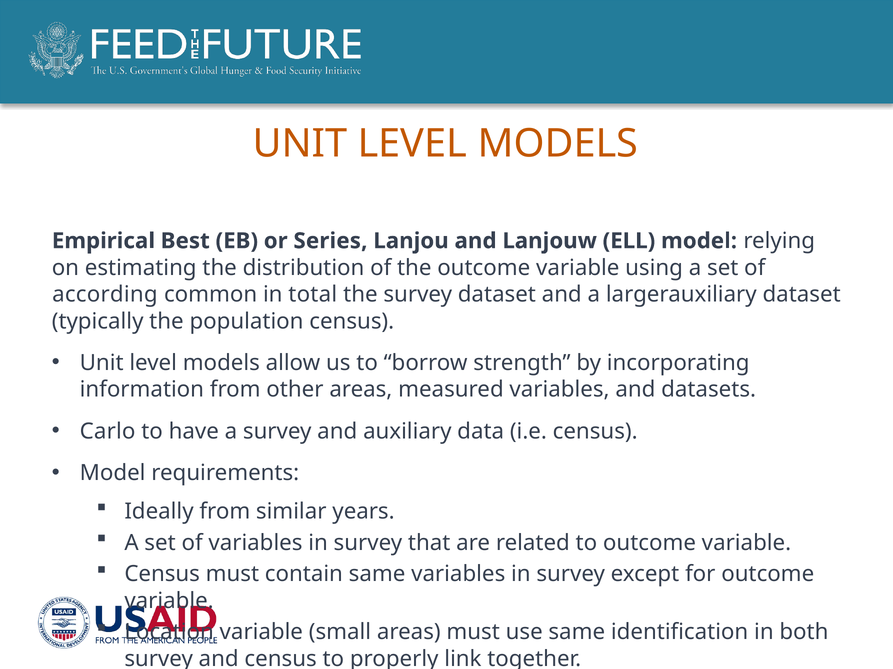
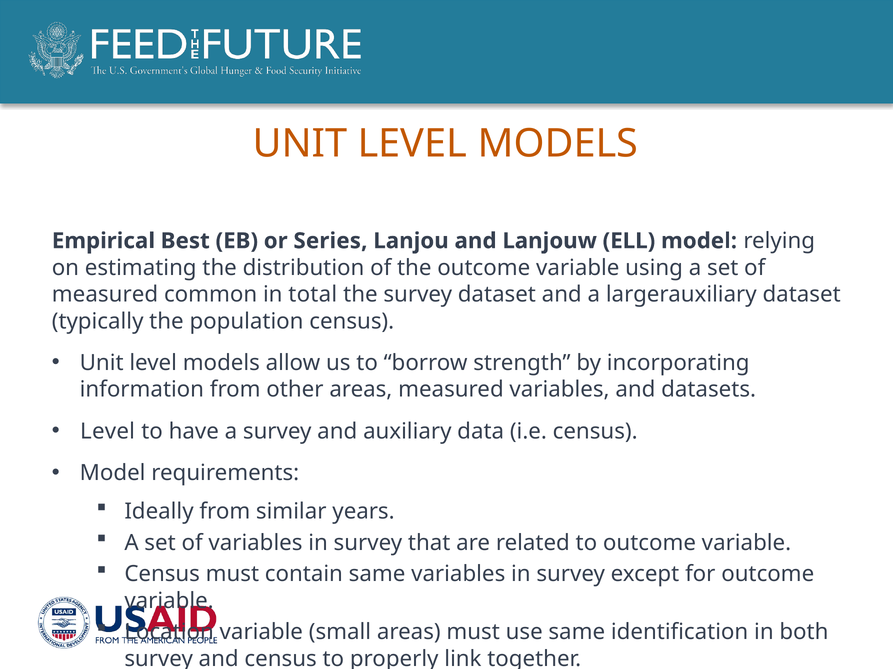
according: according -> measured (105, 295)
Carlo: Carlo -> Level (108, 432)
